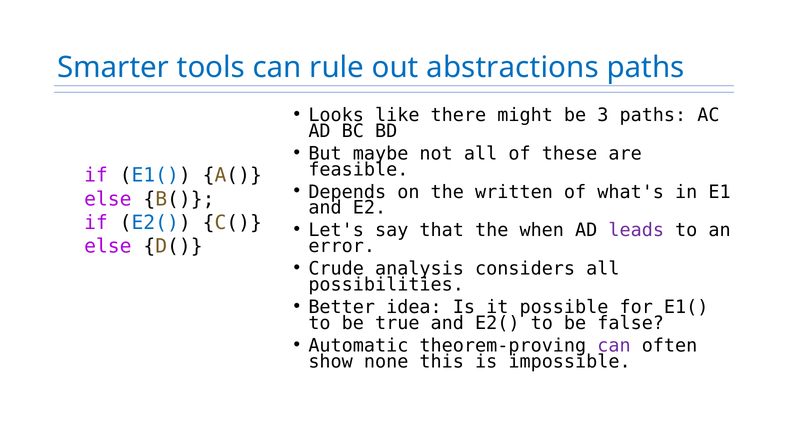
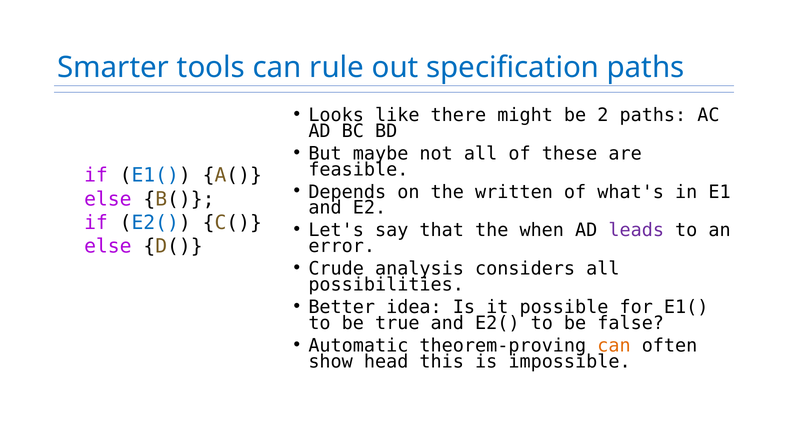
abstractions: abstractions -> specification (513, 68)
3: 3 -> 2 (603, 115)
can colour: purple -> orange (614, 346)
none: none -> head (386, 362)
